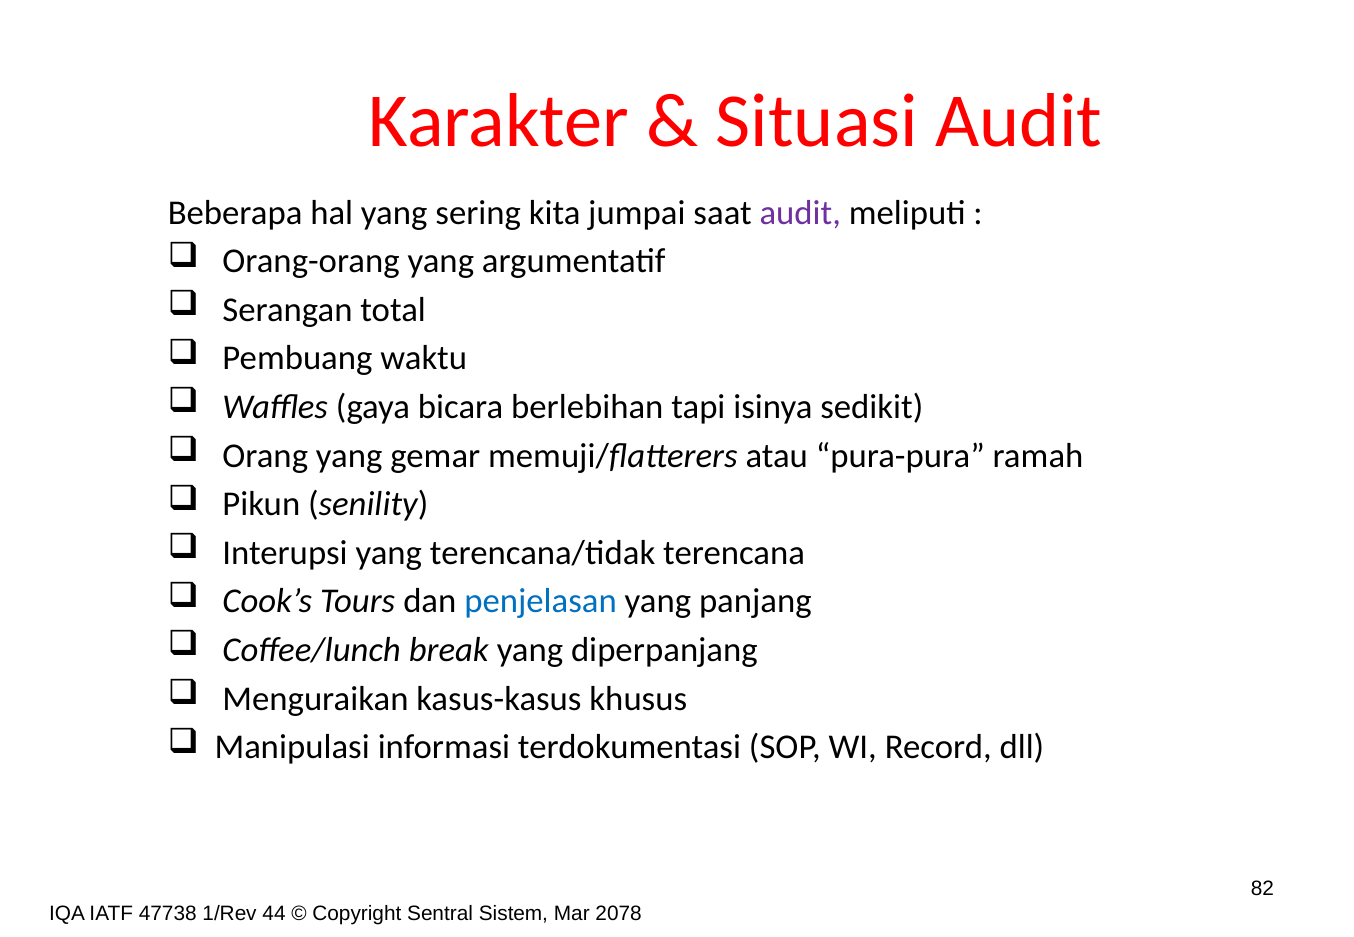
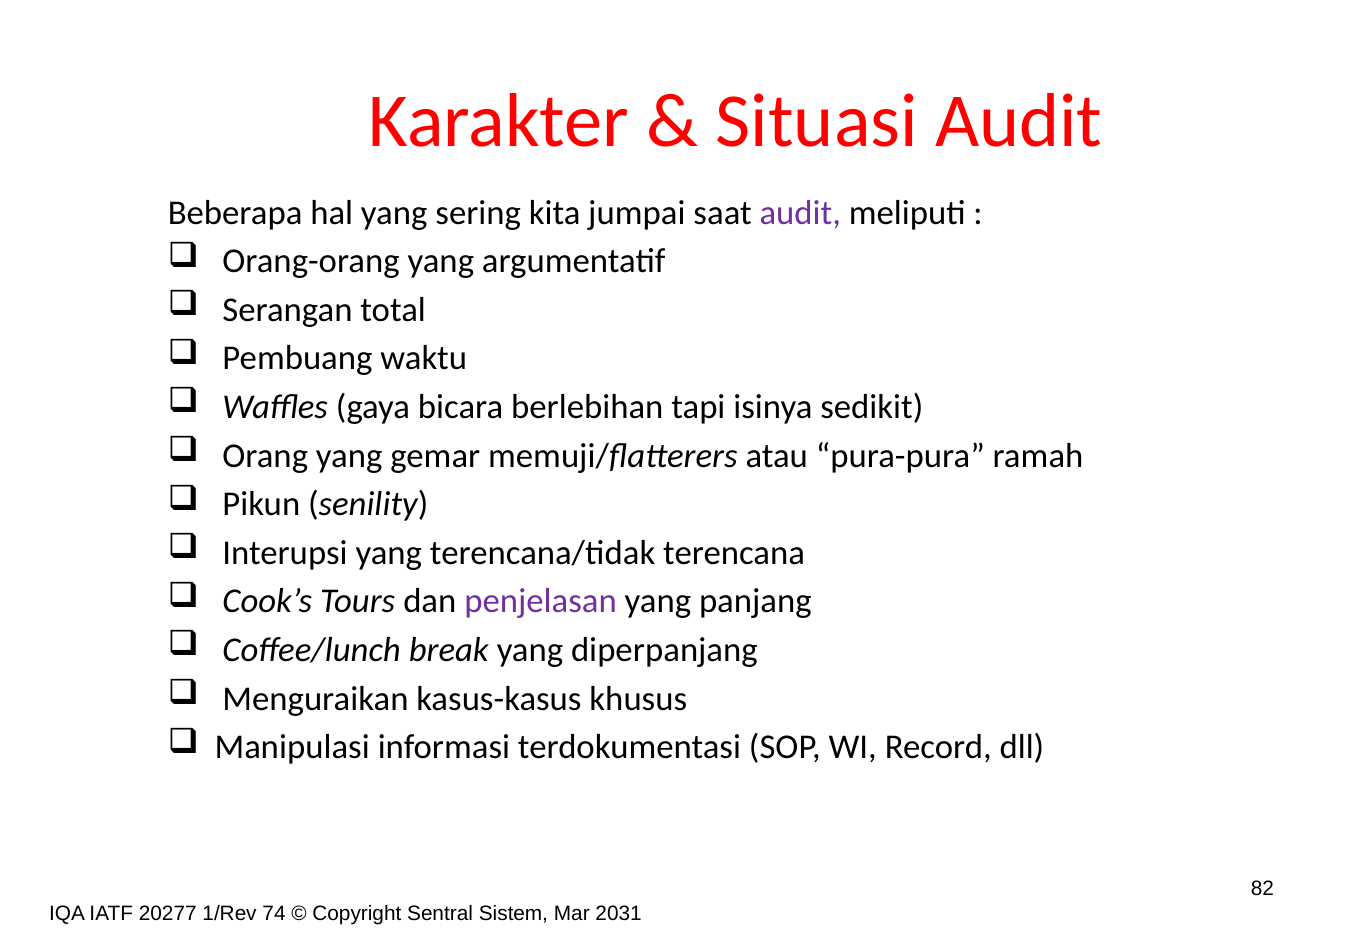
penjelasan colour: blue -> purple (541, 602)
47738: 47738 -> 20277 (168, 914)
44: 44 -> 74 (274, 914)
2078: 2078 -> 2031 (619, 914)
